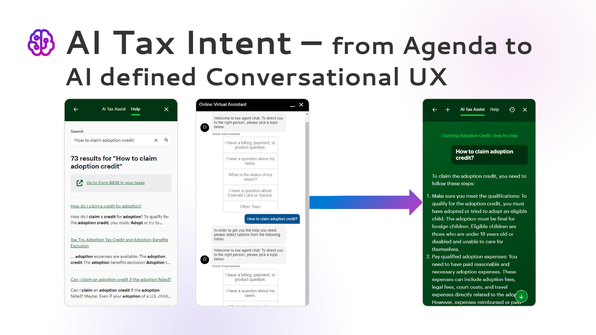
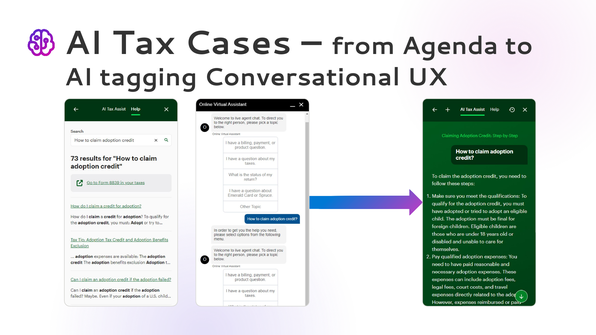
Intent: Intent -> Cases (238, 43)
defined: defined -> tagging (148, 77)
